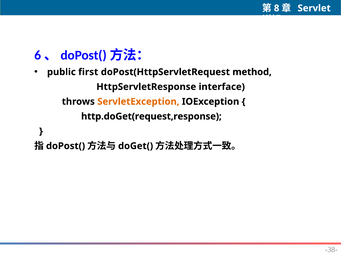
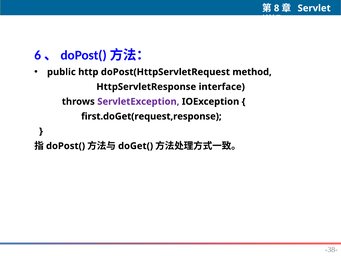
first: first -> http (88, 72)
ServletException colour: orange -> purple (138, 101)
http.doGet(request,response: http.doGet(request,response -> first.doGet(request,response (151, 116)
